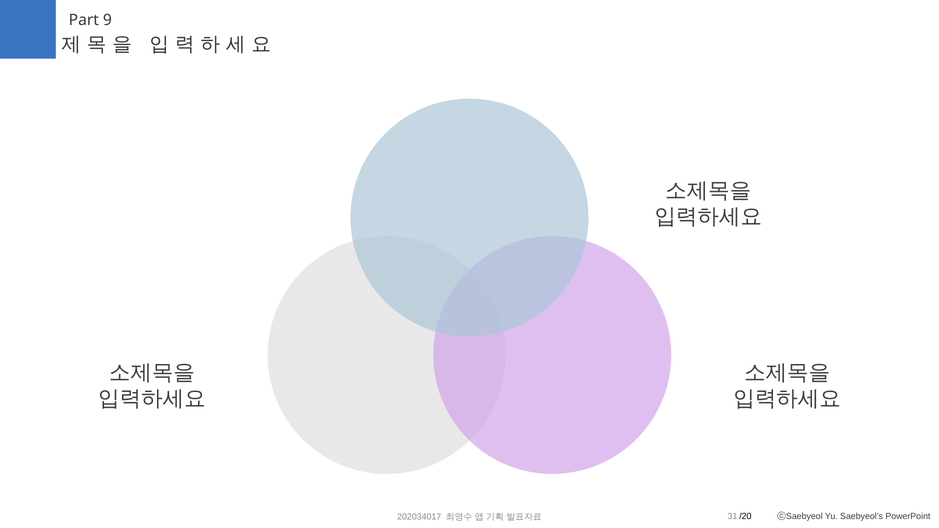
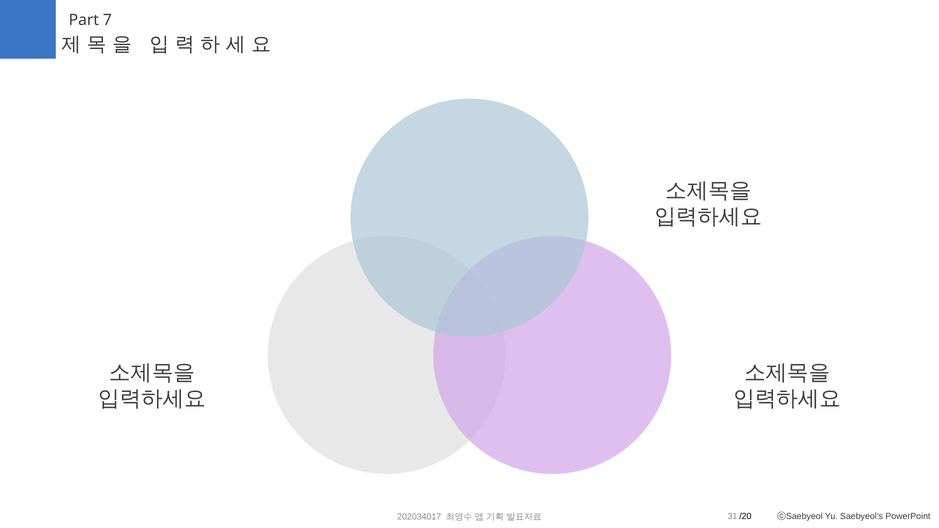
9: 9 -> 7 (107, 20)
